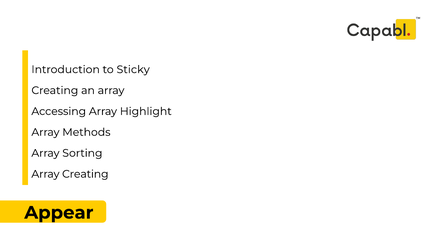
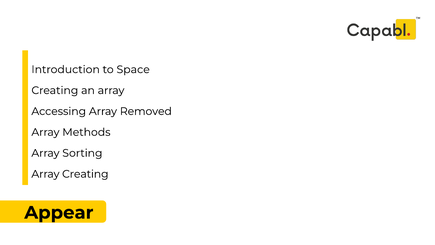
Sticky: Sticky -> Space (133, 69)
Highlight: Highlight -> Removed (146, 111)
